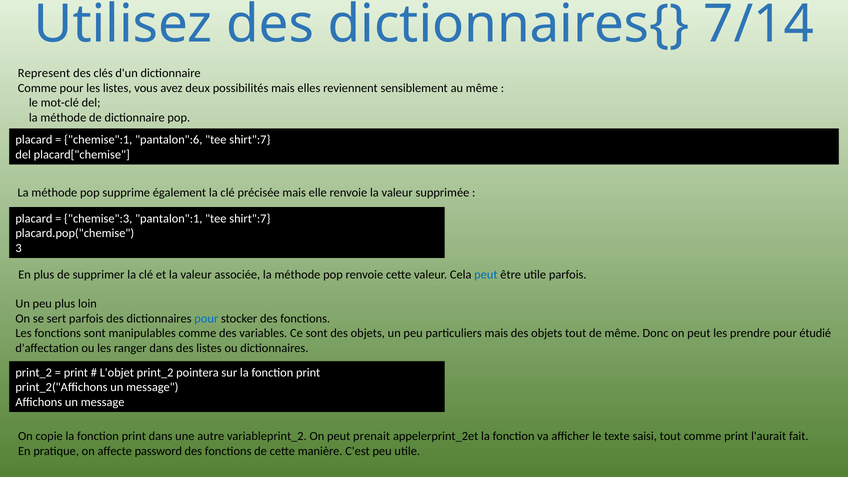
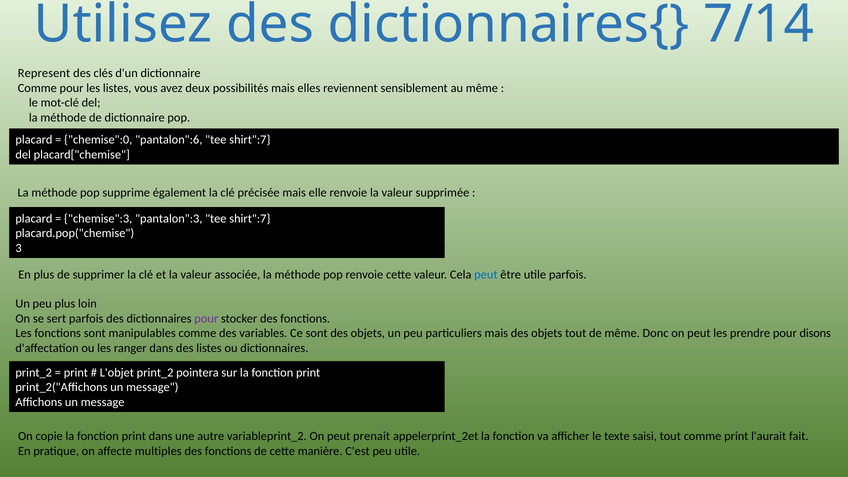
chemise":1: chemise":1 -> chemise":0 (98, 140)
pantalon":1: pantalon":1 -> pantalon":3 (169, 219)
pour colour: blue -> purple (206, 318)
étudié: étudié -> disons (815, 333)
password: password -> multiples (158, 451)
